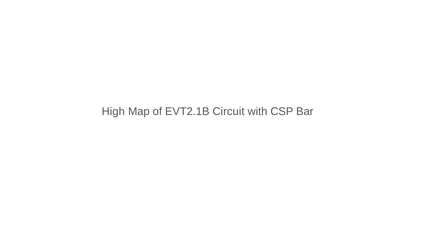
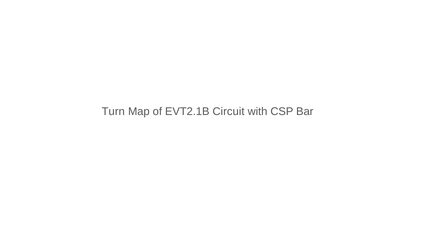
High: High -> Turn (113, 111)
